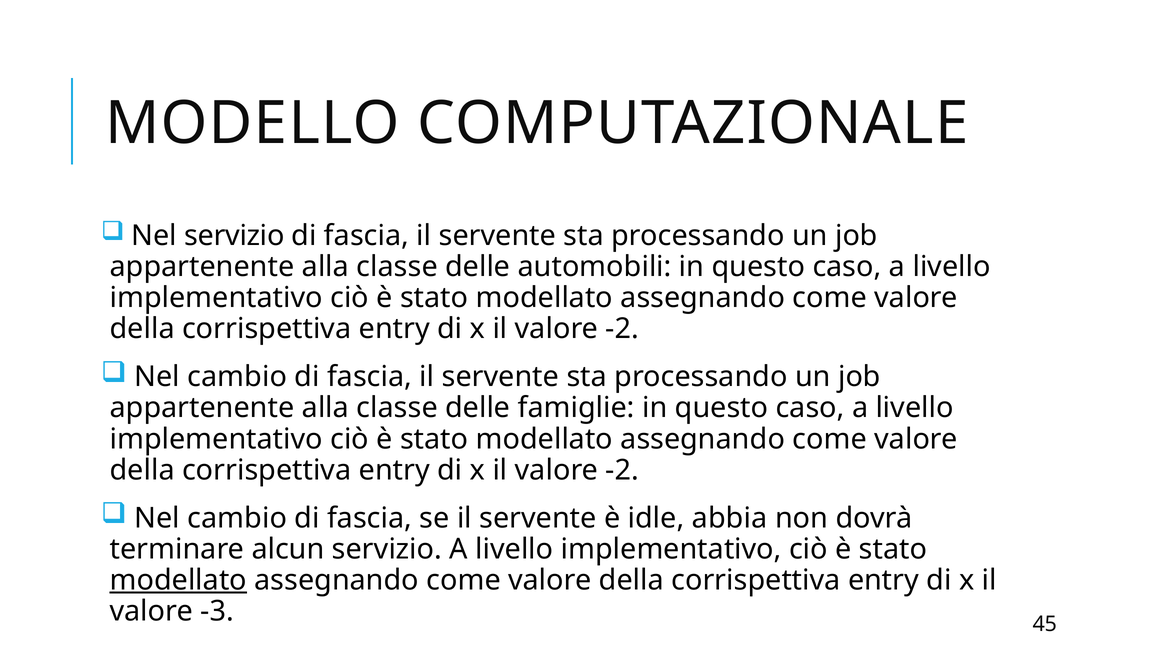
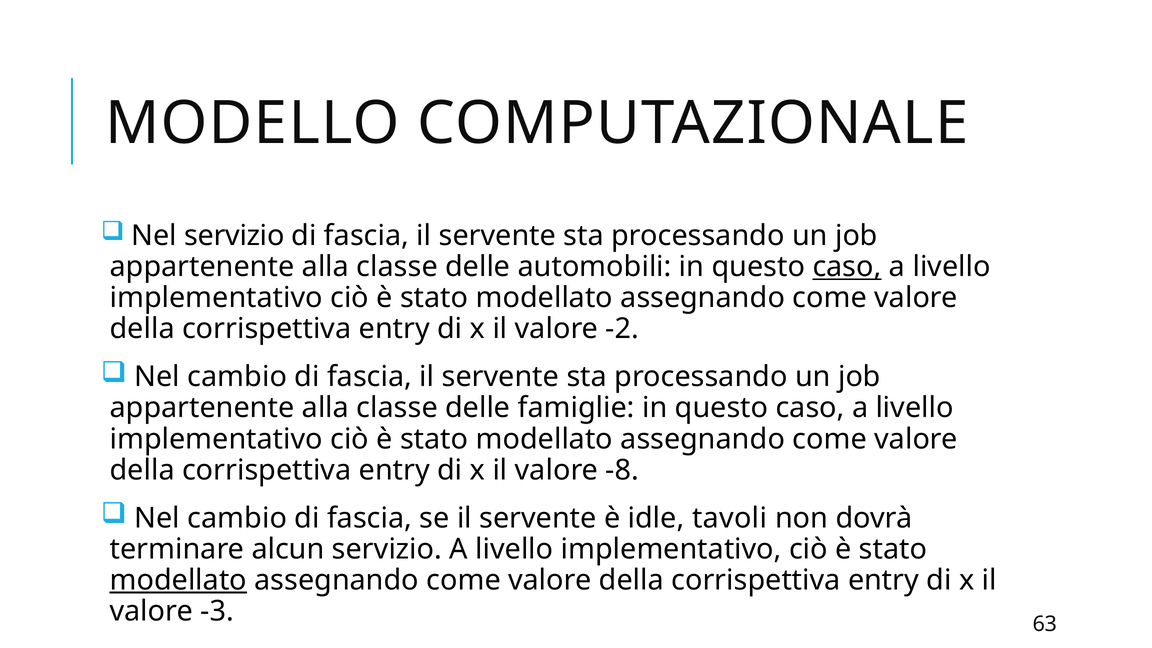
caso underline: none -> present (847, 267)
-2: -2 -> -8 (622, 470)
abbia: abbia -> tavoli (730, 518)
45: 45 -> 63 (1045, 624)
